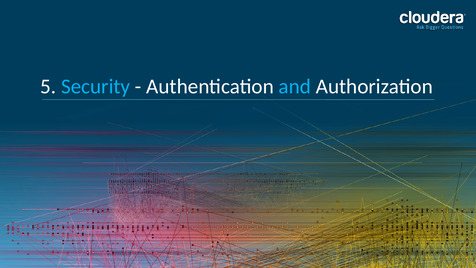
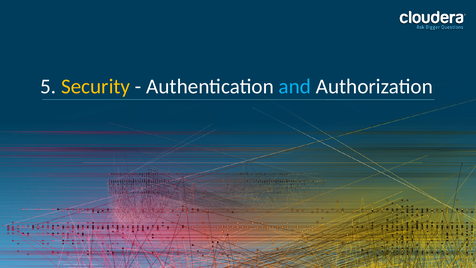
Security colour: light blue -> yellow (96, 87)
